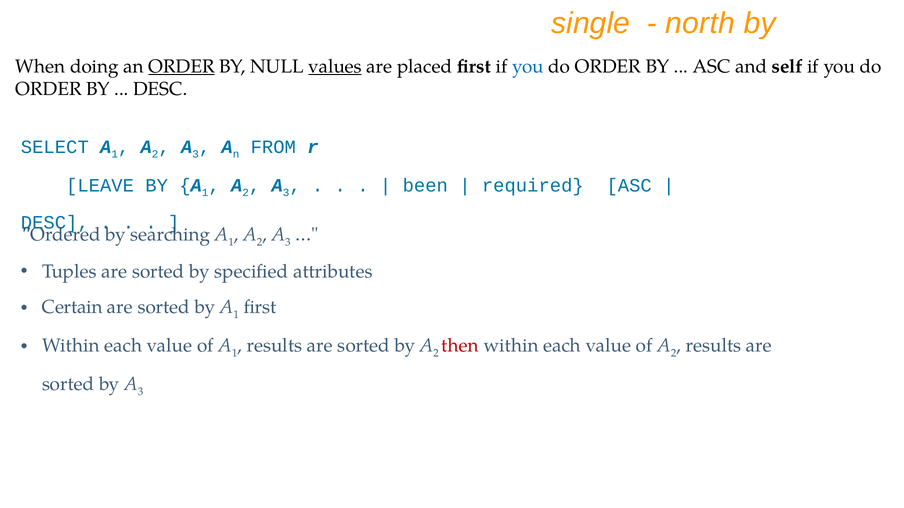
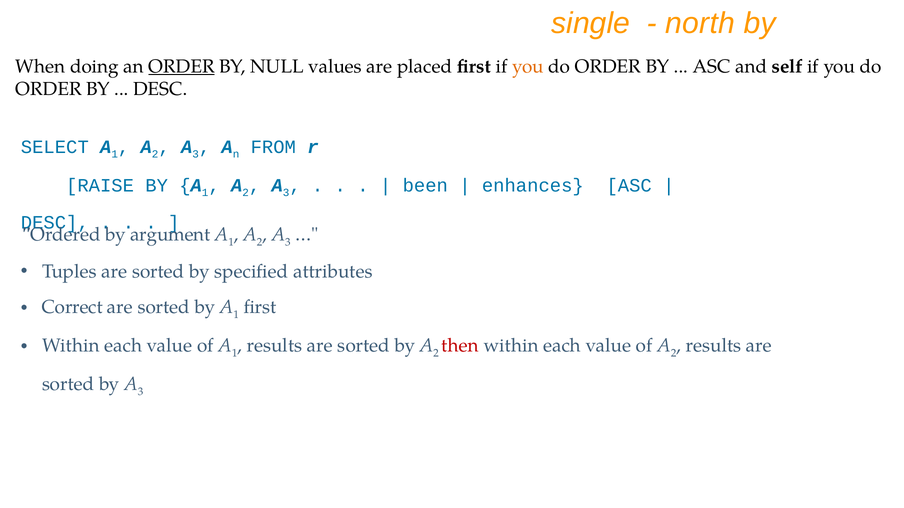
values underline: present -> none (335, 66)
you colour: blue -> orange (528, 66)
LEAVE: LEAVE -> RAISE (100, 186)
required: required -> enhances (533, 186)
searching: searching -> argument (170, 235)
Certain: Certain -> Correct (72, 307)
